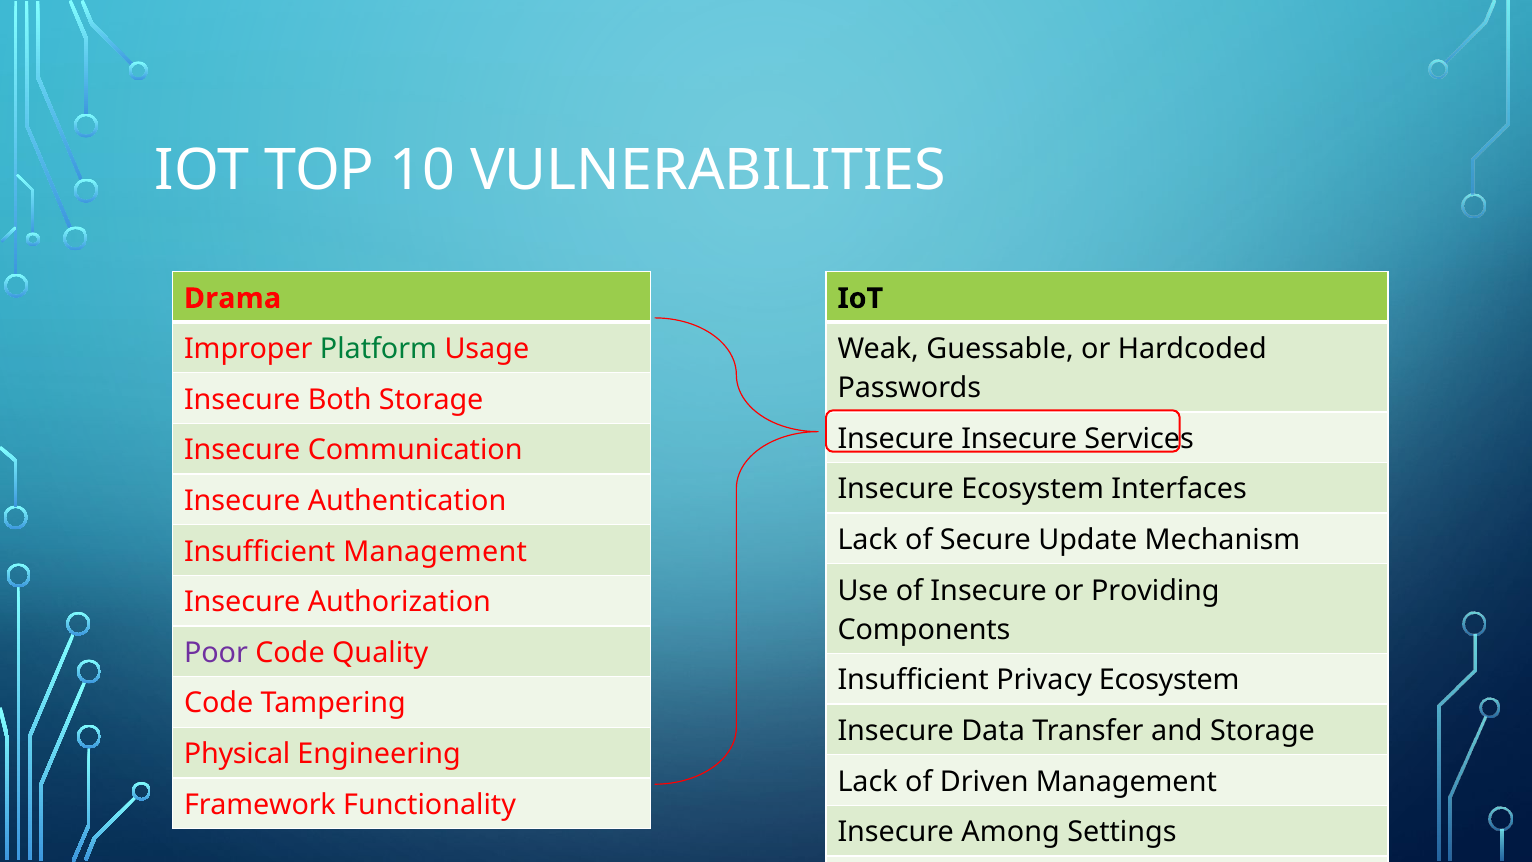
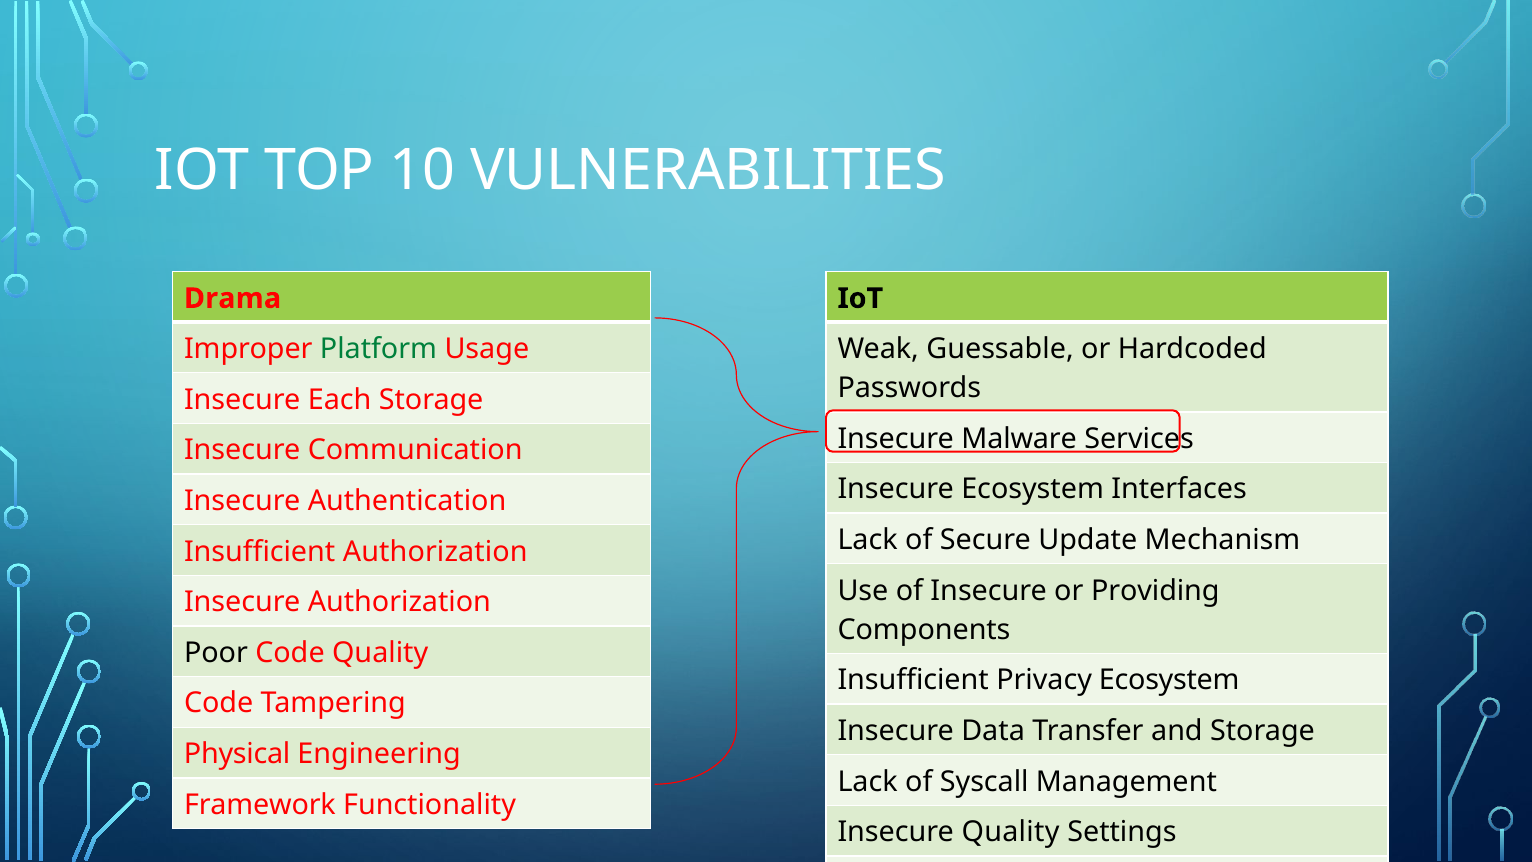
Both: Both -> Each (340, 400)
Insecure Insecure: Insecure -> Malware (1019, 439)
Insufficient Management: Management -> Authorization (435, 551)
Poor colour: purple -> black (216, 653)
Driven: Driven -> Syscall (984, 781)
Insecure Among: Among -> Quality (1010, 832)
